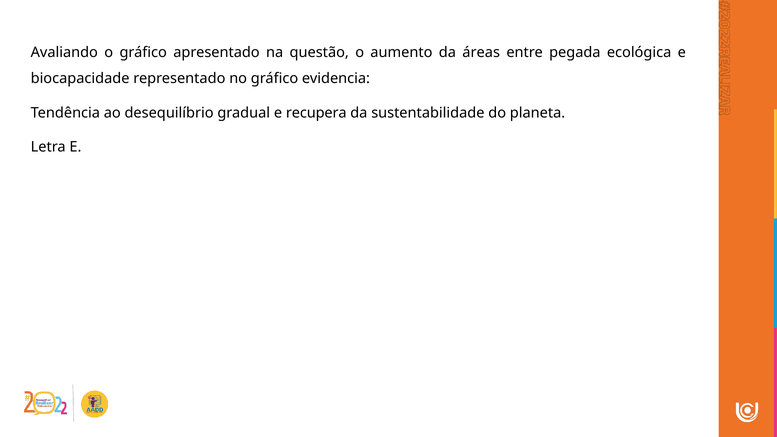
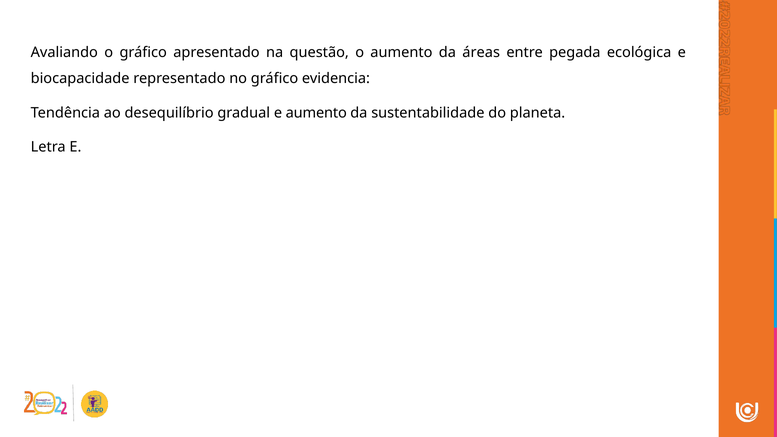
e recupera: recupera -> aumento (316, 113)
